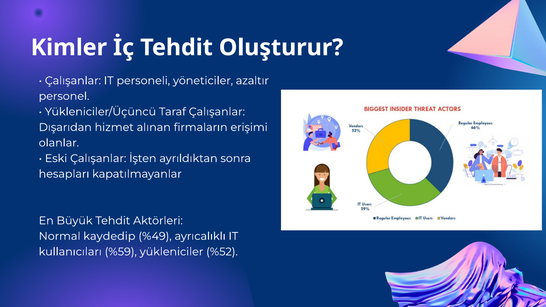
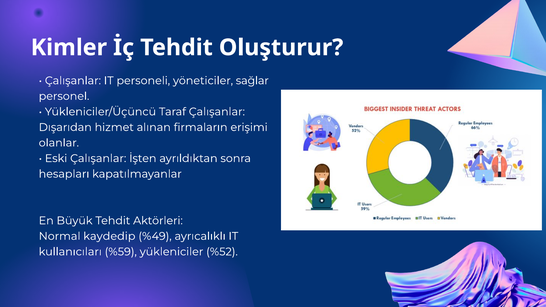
azaltır: azaltır -> sağlar (252, 81)
